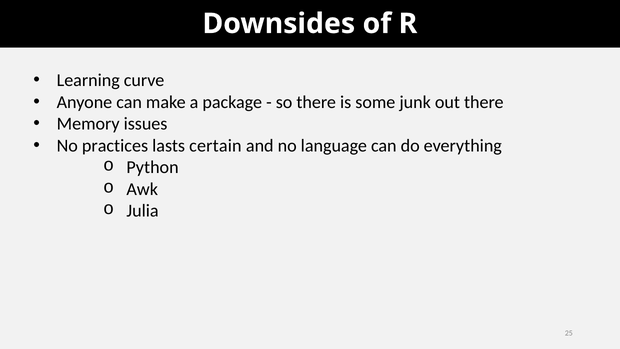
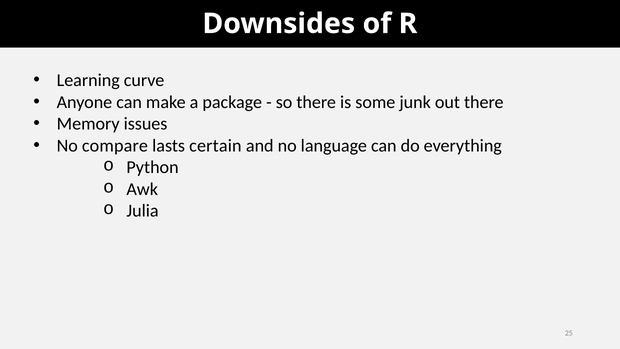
practices: practices -> compare (115, 146)
